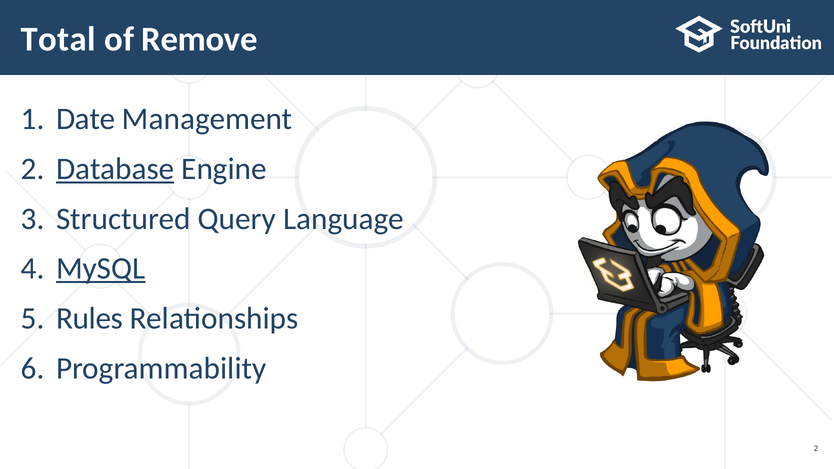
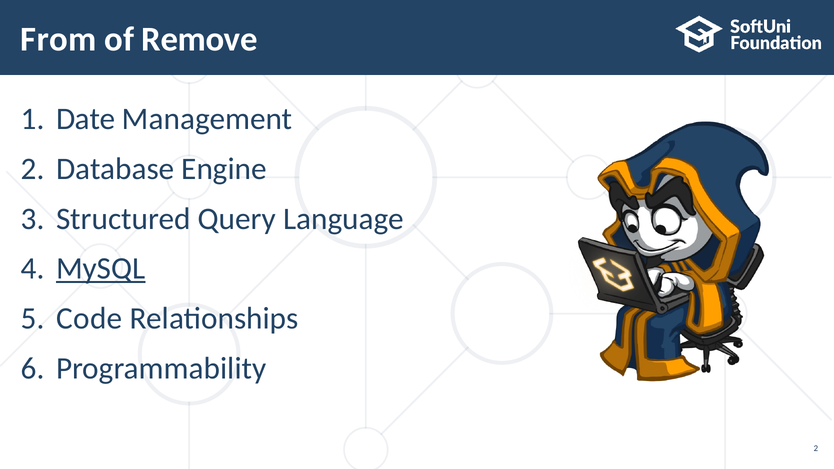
Total: Total -> From (58, 40)
Database underline: present -> none (115, 169)
Rules: Rules -> Code (89, 319)
